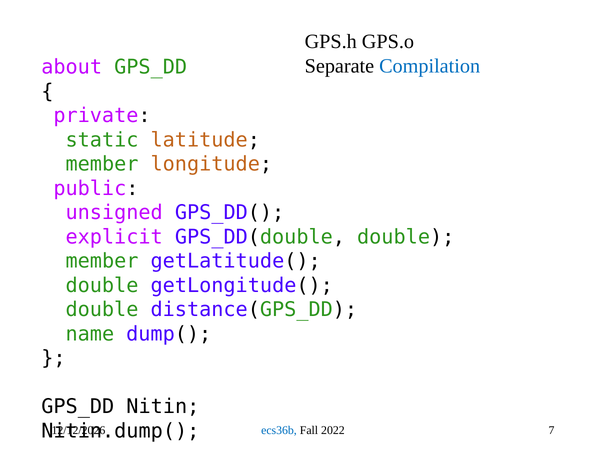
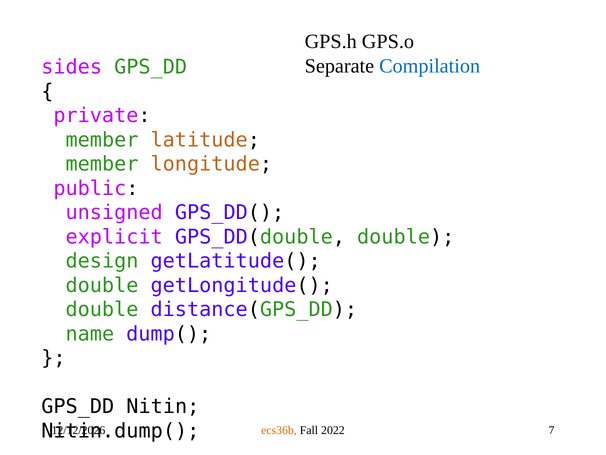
about: about -> sides (72, 67)
static: static -> member (102, 140)
member: member -> design (102, 261)
ecs36b colour: blue -> orange (279, 430)
